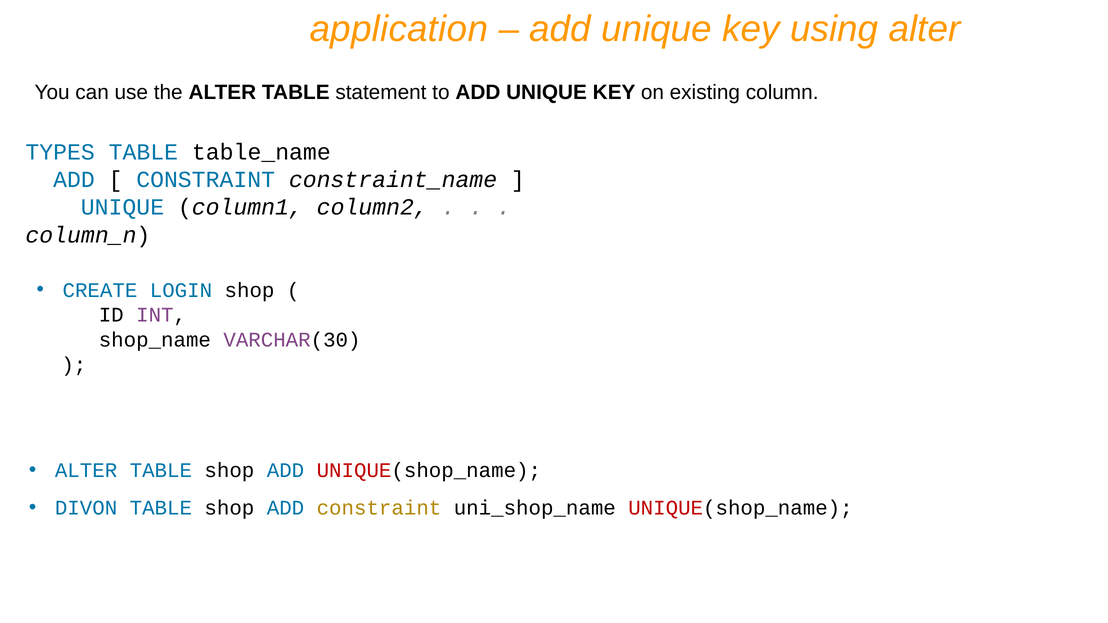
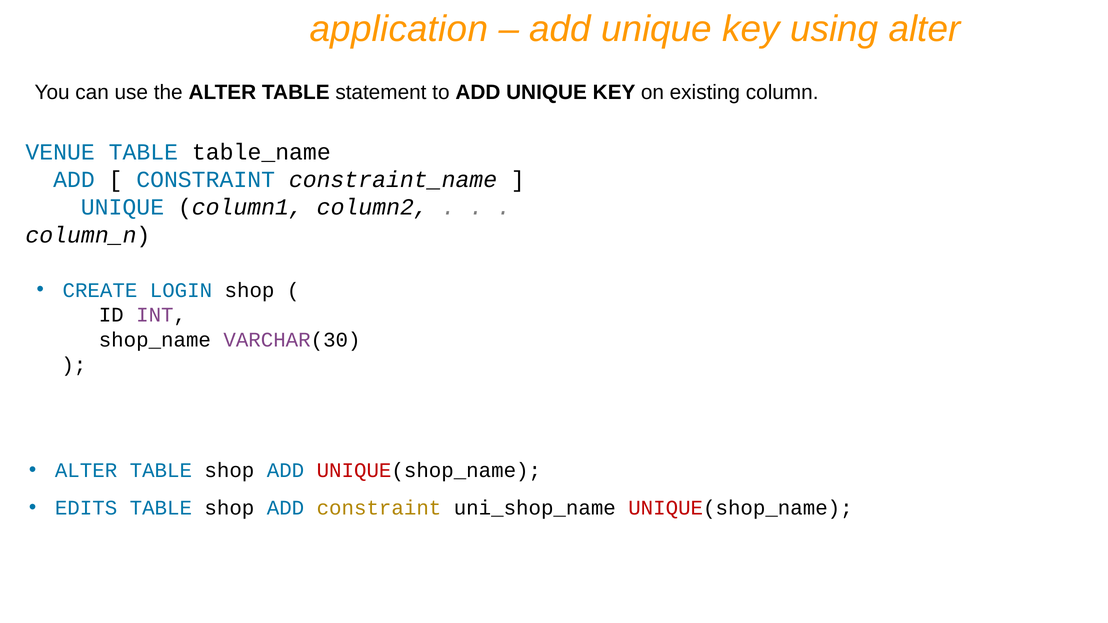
TYPES: TYPES -> VENUE (60, 152)
DIVON: DIVON -> EDITS (86, 508)
